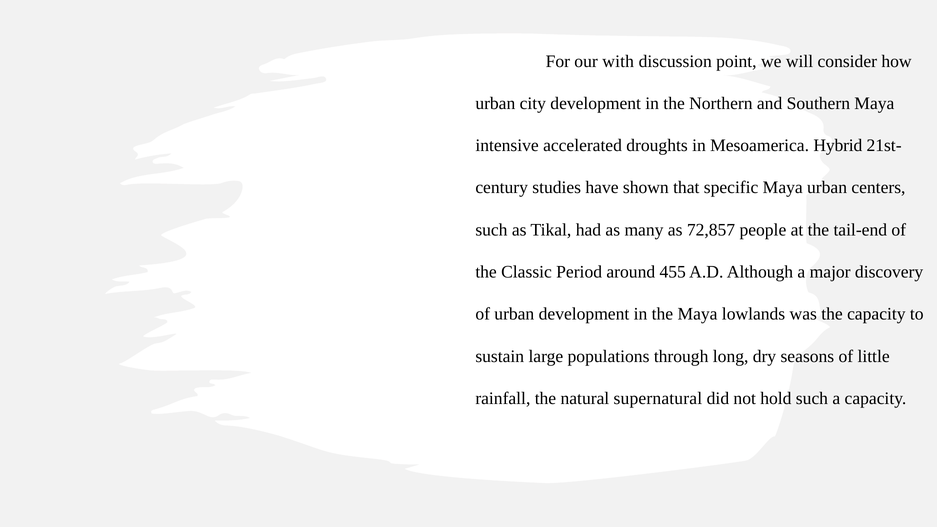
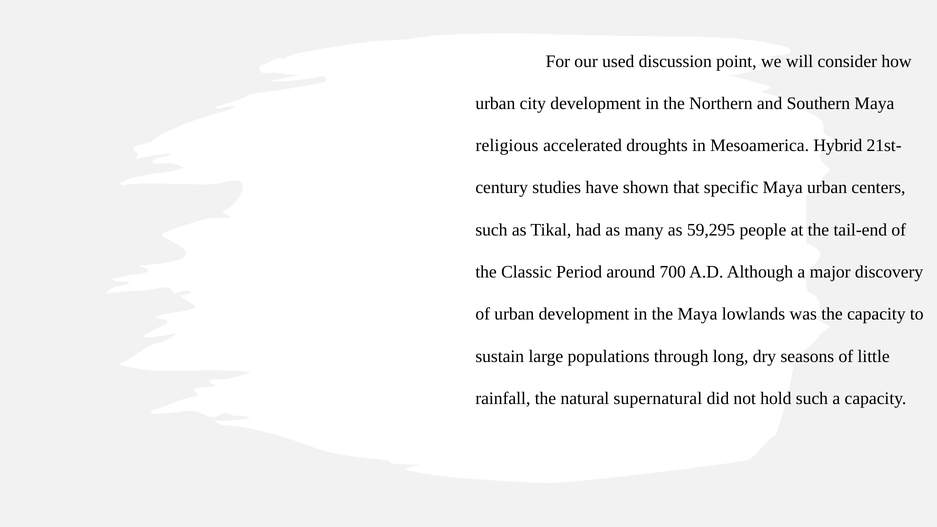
with: with -> used (618, 61)
intensive: intensive -> religious (507, 146)
72,857: 72,857 -> 59,295 (711, 230)
455: 455 -> 700 (673, 272)
